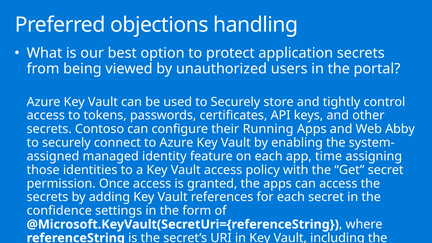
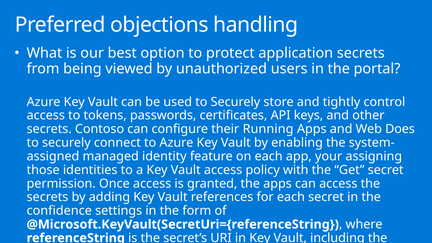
Abby: Abby -> Does (400, 129)
time: time -> your (329, 156)
